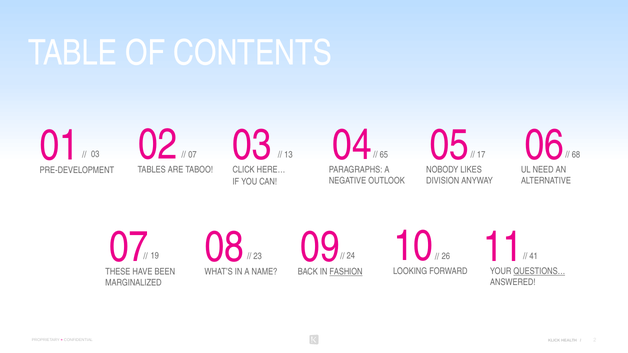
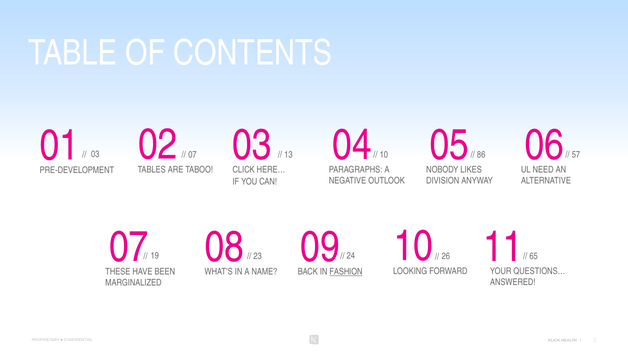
17: 17 -> 86 (481, 155)
68: 68 -> 57 (576, 155)
65: 65 -> 10 (384, 155)
41: 41 -> 65 (534, 256)
QUESTIONS… underline: present -> none (539, 271)
